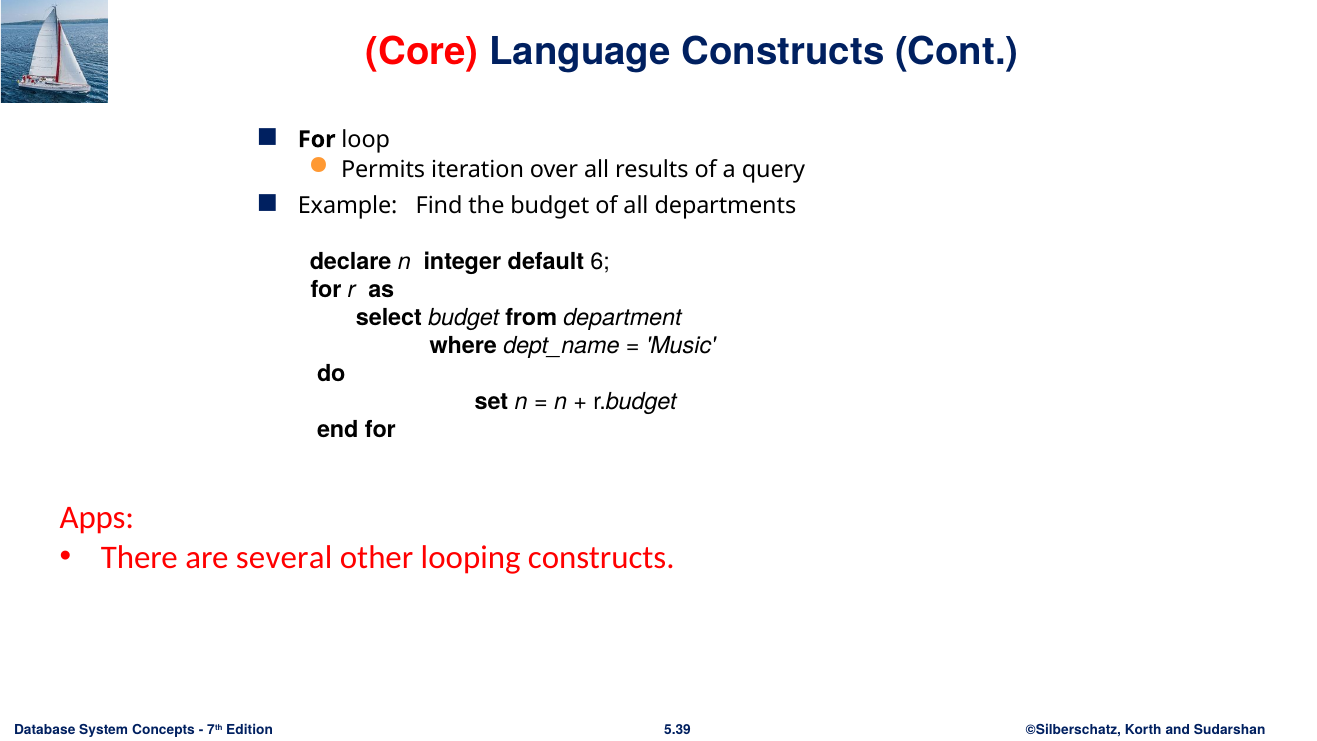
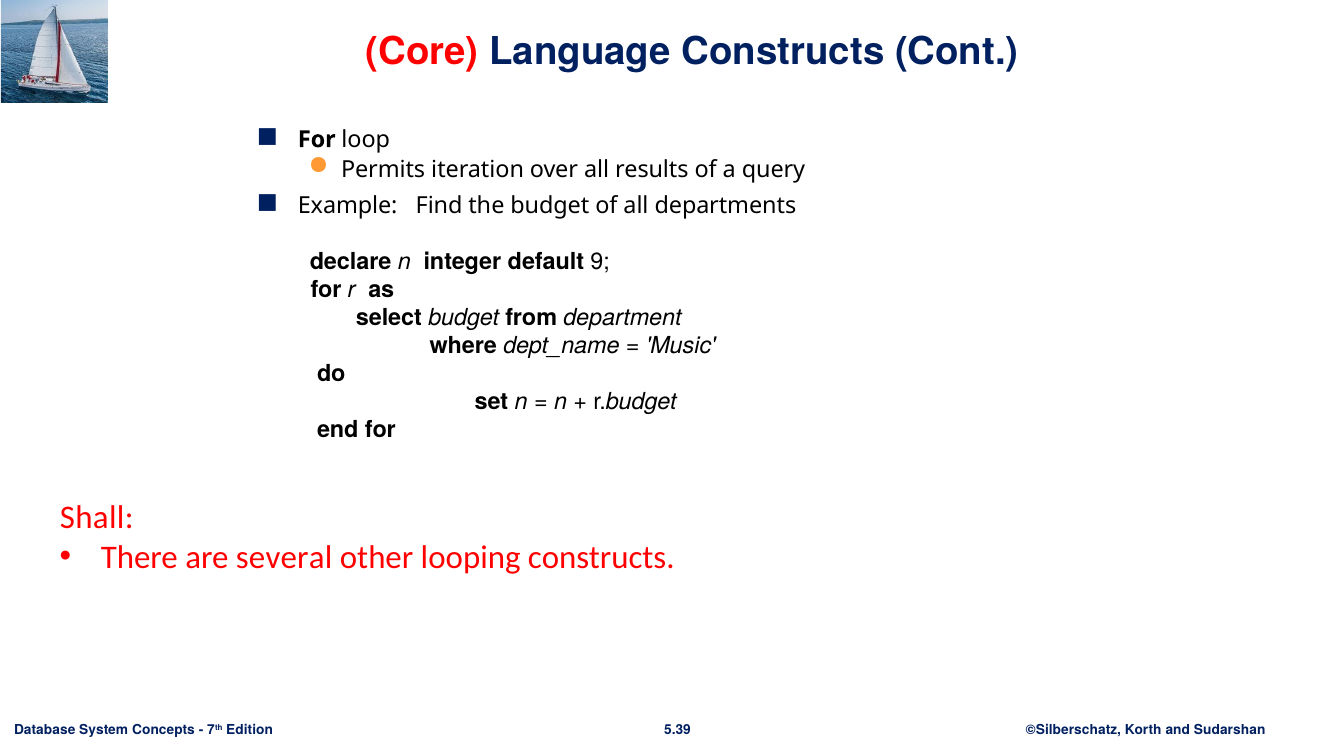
6: 6 -> 9 (600, 262)
Apps: Apps -> Shall (97, 518)
